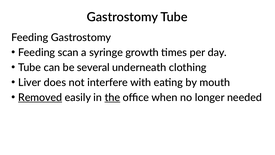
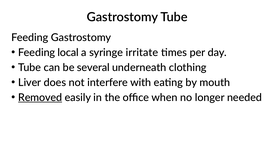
scan: scan -> local (68, 52)
growth: growth -> irritate (142, 52)
the underline: present -> none (112, 97)
